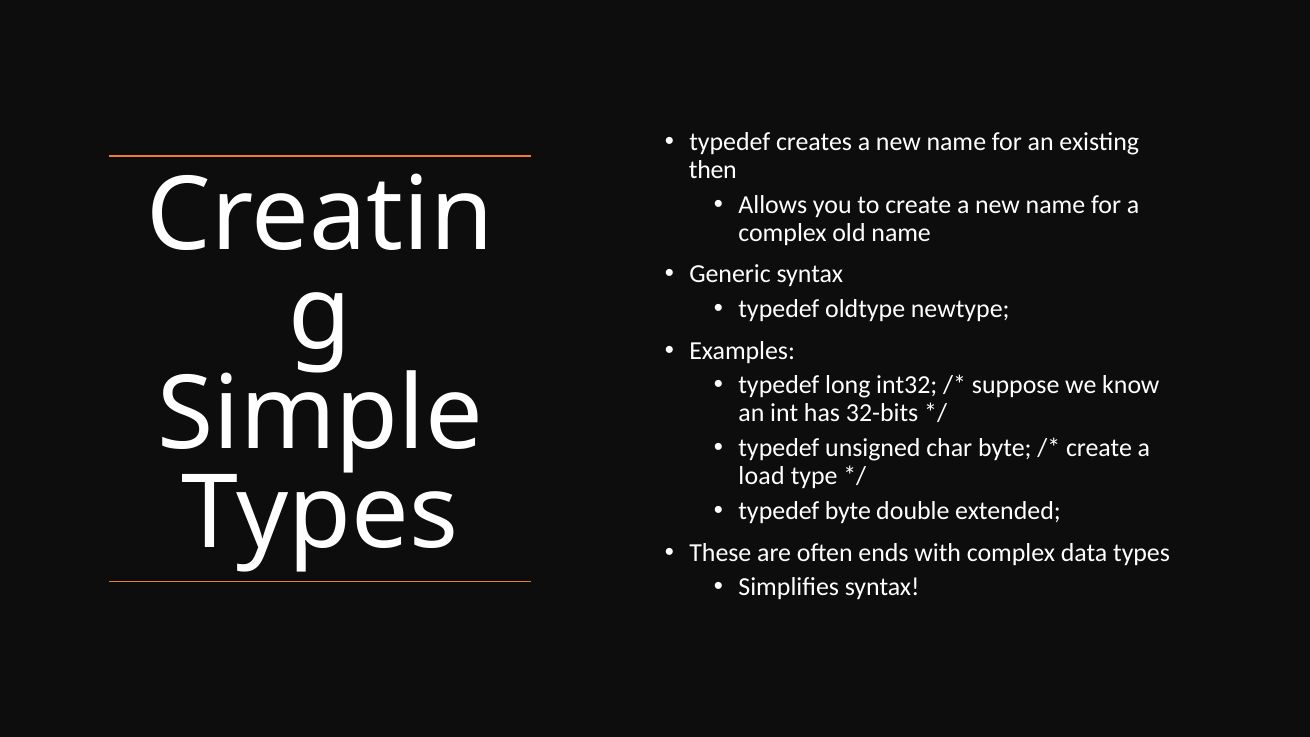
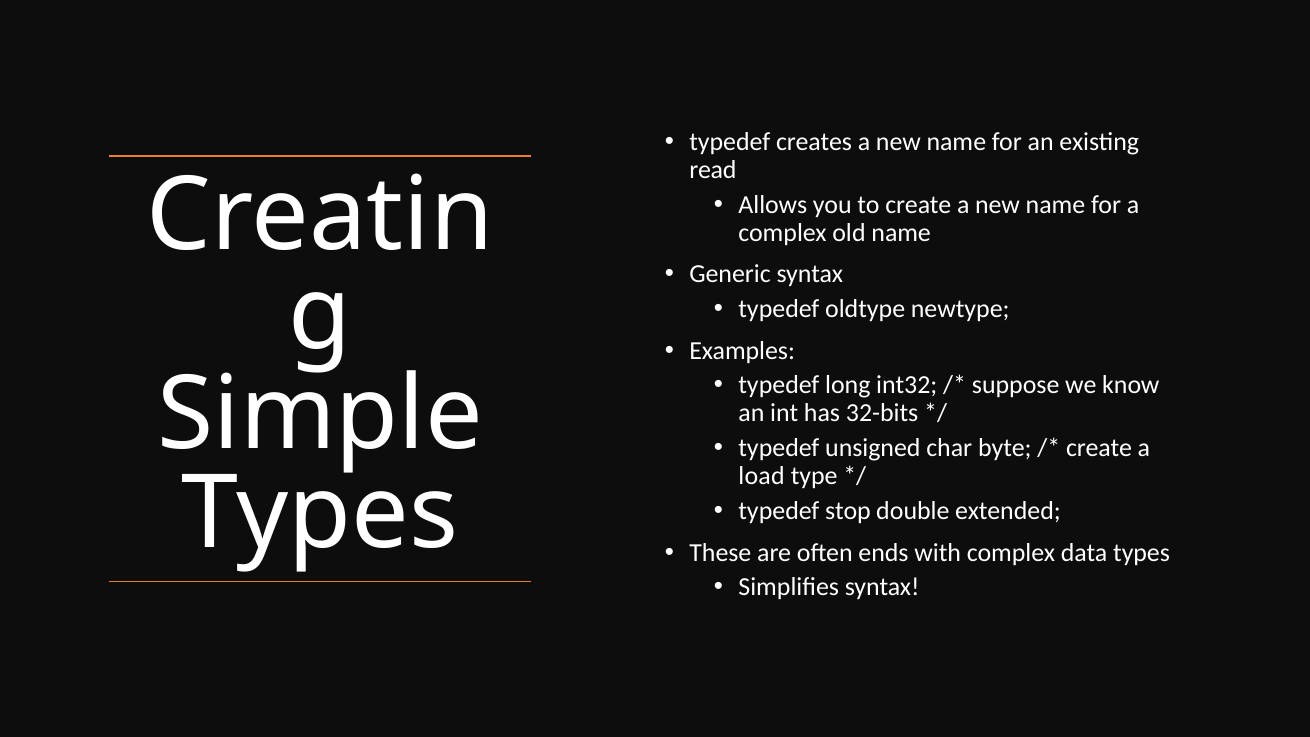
then: then -> read (713, 170)
typedef byte: byte -> stop (848, 511)
